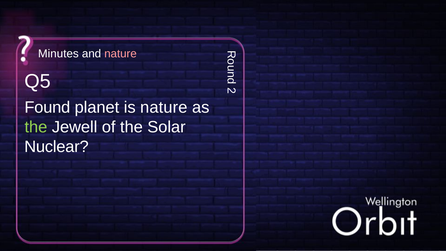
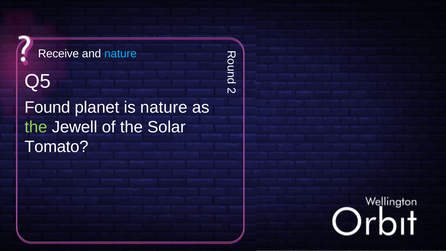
Minutes: Minutes -> Receive (58, 54)
nature colour: pink -> light blue (121, 54)
Nuclear: Nuclear -> Tomato (56, 147)
